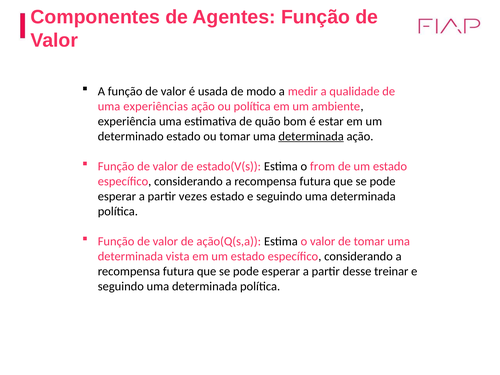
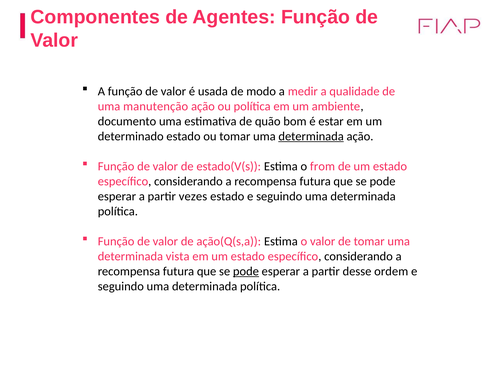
experiências: experiências -> manutenção (156, 106)
experiência: experiência -> documento (127, 121)
pode underline: none -> present (246, 271)
treinar: treinar -> ordem (391, 271)
